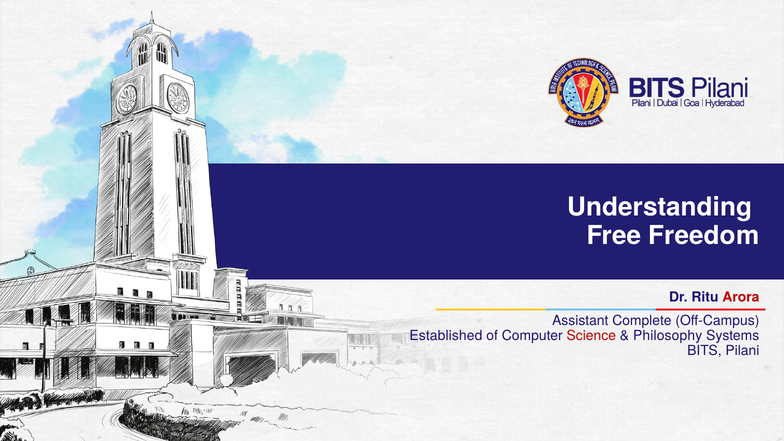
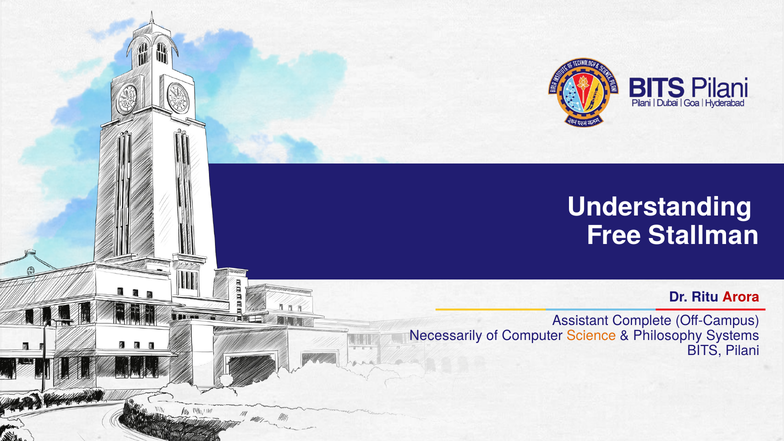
Freedom: Freedom -> Stallman (704, 236)
Established: Established -> Necessarily (446, 336)
Science colour: red -> orange (591, 336)
